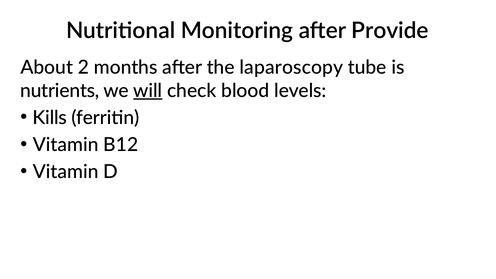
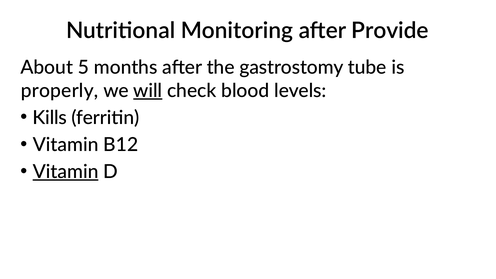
2: 2 -> 5 (83, 68)
laparoscopy: laparoscopy -> gastrostomy (292, 68)
nutrients: nutrients -> properly (60, 91)
Vitamin underline: none -> present (66, 172)
